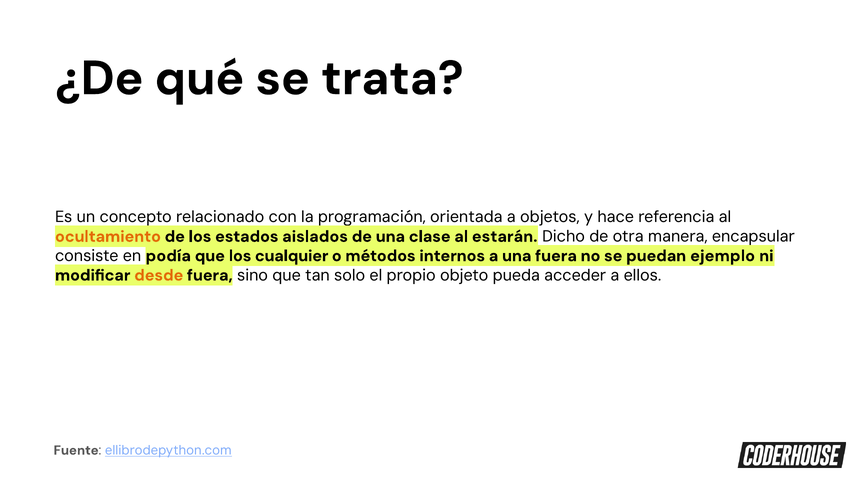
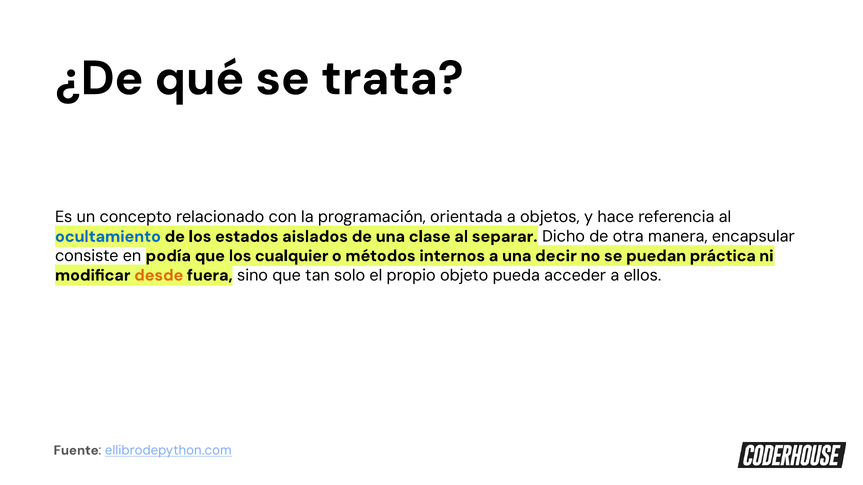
ocultamiento colour: orange -> blue (108, 237)
estarán: estarán -> separar (505, 237)
una fuera: fuera -> decir (556, 256)
ejemplo: ejemplo -> práctica (723, 256)
